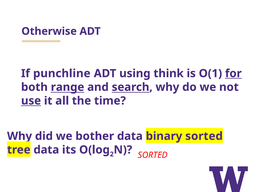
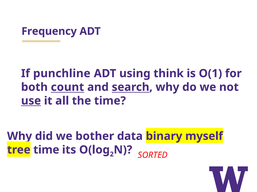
Otherwise: Otherwise -> Frequency (49, 31)
for underline: present -> none (233, 74)
range: range -> count (67, 87)
binary sorted: sorted -> myself (204, 137)
tree data: data -> time (46, 150)
